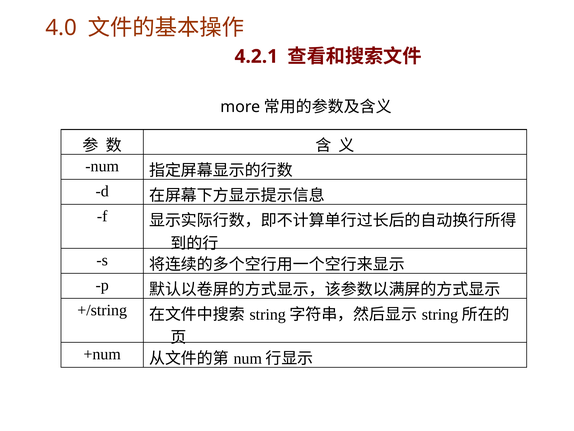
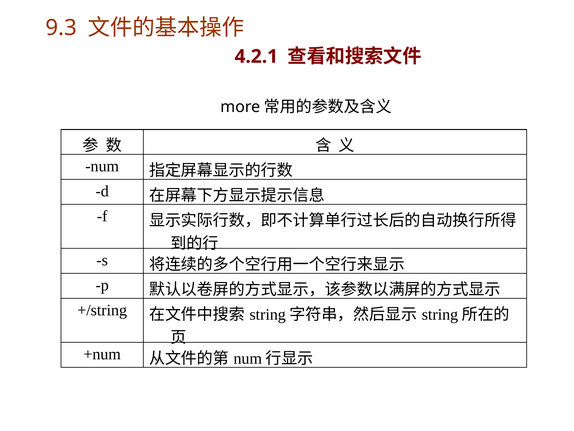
4.0: 4.0 -> 9.3 (61, 28)
